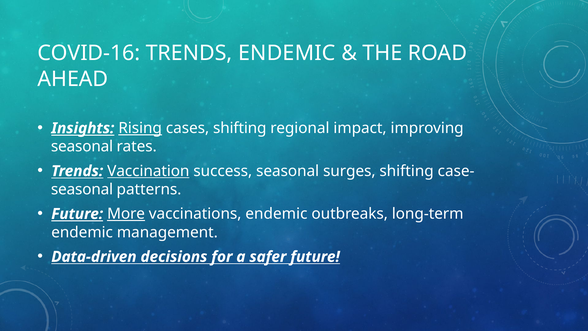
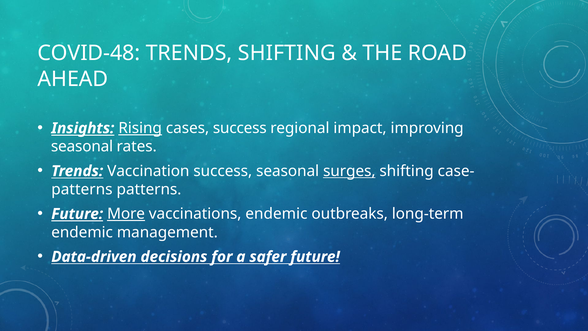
COVID-16: COVID-16 -> COVID-48 (89, 53)
TRENDS ENDEMIC: ENDEMIC -> SHIFTING (287, 53)
cases shifting: shifting -> success (240, 128)
Vaccination underline: present -> none (148, 171)
surges underline: none -> present (349, 171)
seasonal: seasonal -> patterns (82, 189)
